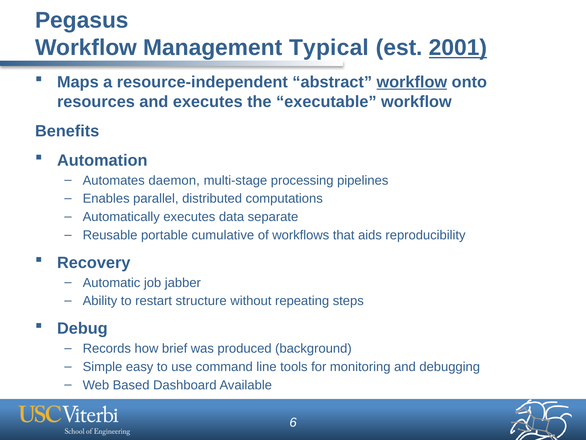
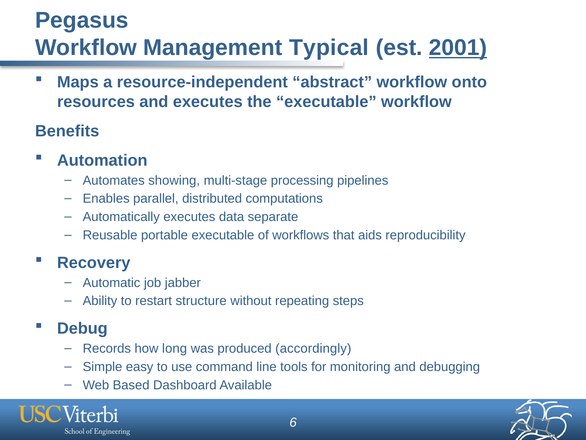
workflow underline: present -> none (412, 82)
daemon: daemon -> showing (174, 180)
portable cumulative: cumulative -> executable (223, 235)
brief: brief -> long (175, 348)
background: background -> accordingly (313, 348)
